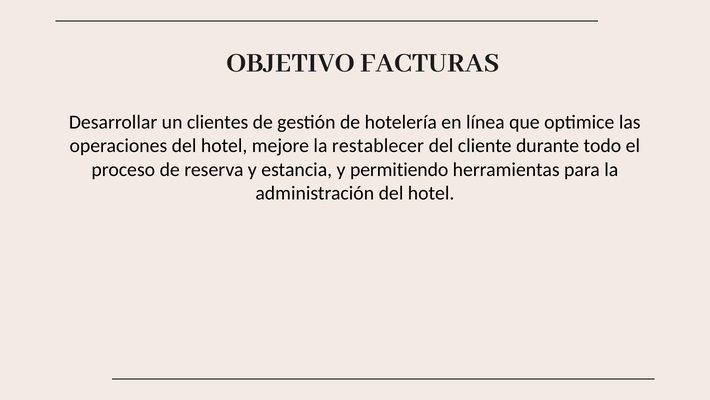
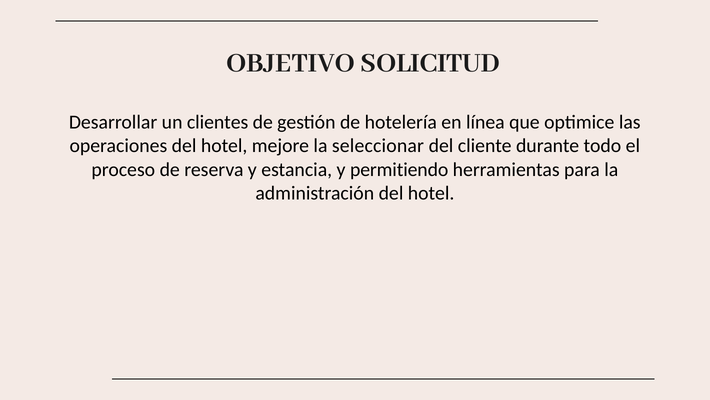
FACTURAS: FACTURAS -> SOLICITUD (430, 62)
restablecer: restablecer -> seleccionar (378, 146)
